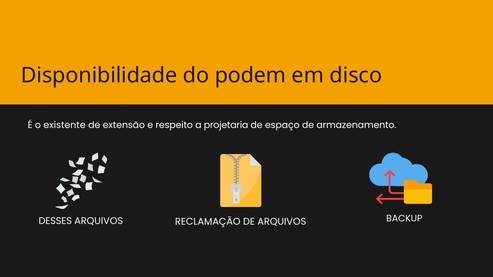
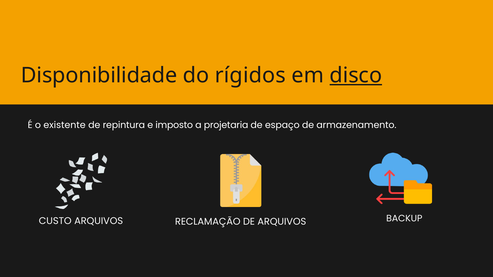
podem: podem -> rígidos (250, 76)
disco underline: none -> present (356, 76)
extensão: extensão -> repintura (124, 125)
respeito: respeito -> imposto (174, 125)
DESSES: DESSES -> CUSTO (55, 221)
